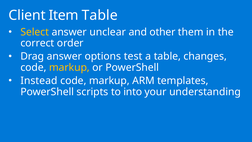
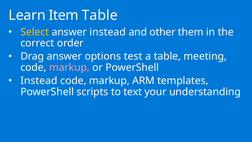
Client: Client -> Learn (27, 15)
answer unclear: unclear -> instead (108, 32)
changes: changes -> meeting (205, 56)
markup colour: yellow -> pink (69, 67)
into: into -> text (133, 92)
